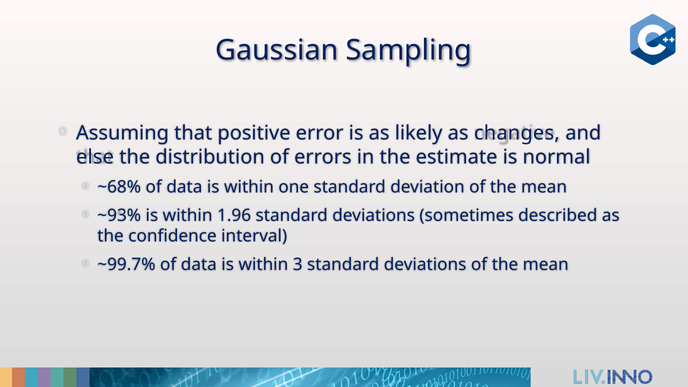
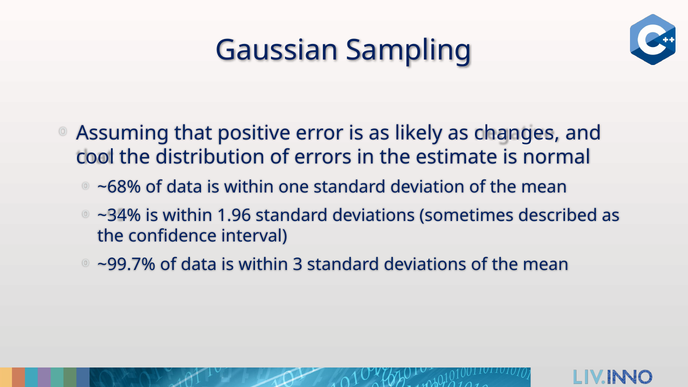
else: else -> cool (95, 157)
~93%: ~93% -> ~34% (119, 215)
